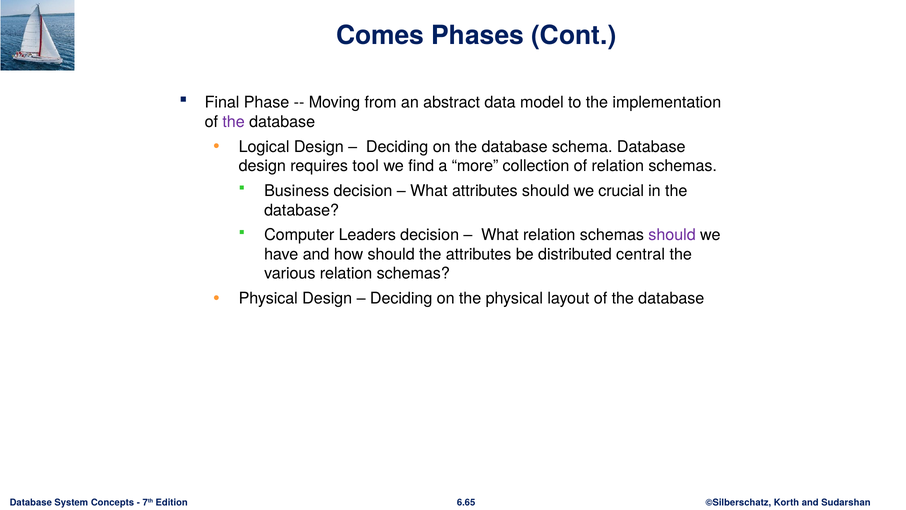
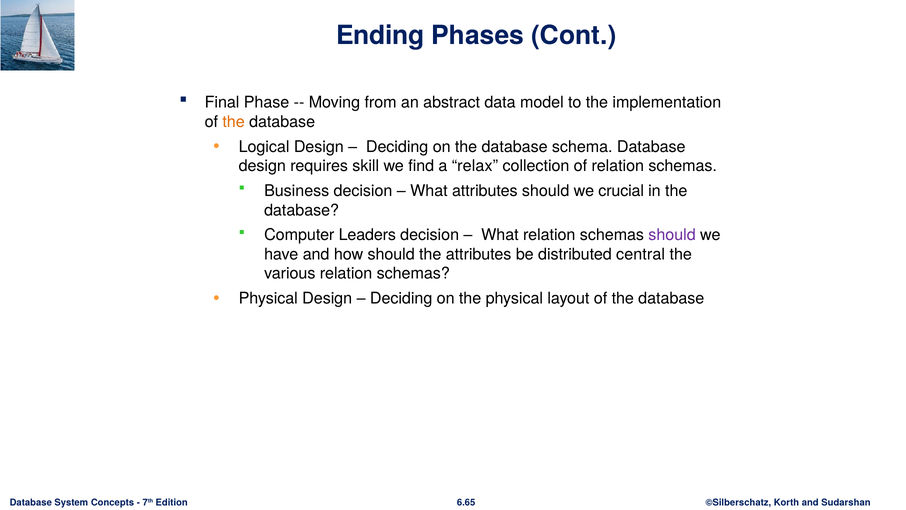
Comes: Comes -> Ending (380, 35)
the colour: purple -> orange (234, 122)
tool: tool -> skill (366, 166)
more: more -> relax (475, 166)
